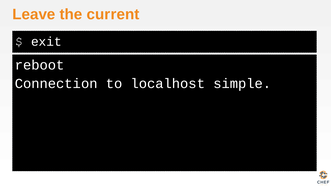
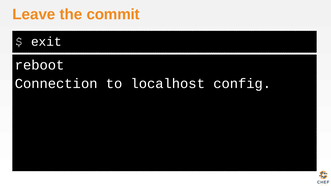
current: current -> commit (113, 14)
simple: simple -> config (242, 84)
